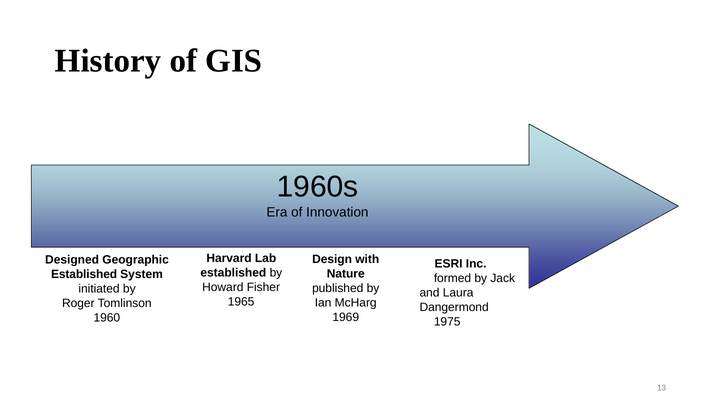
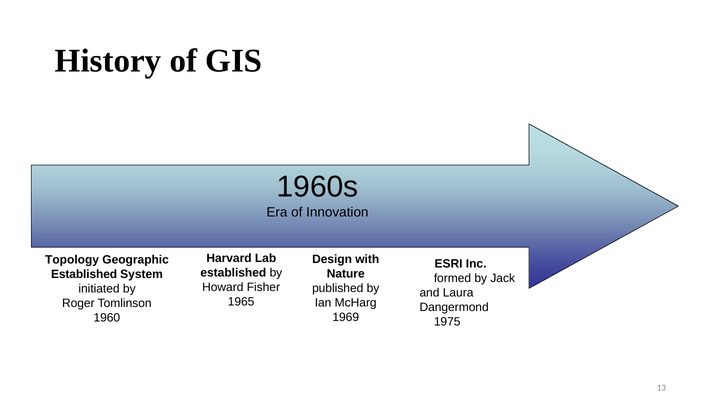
Designed: Designed -> Topology (72, 260)
